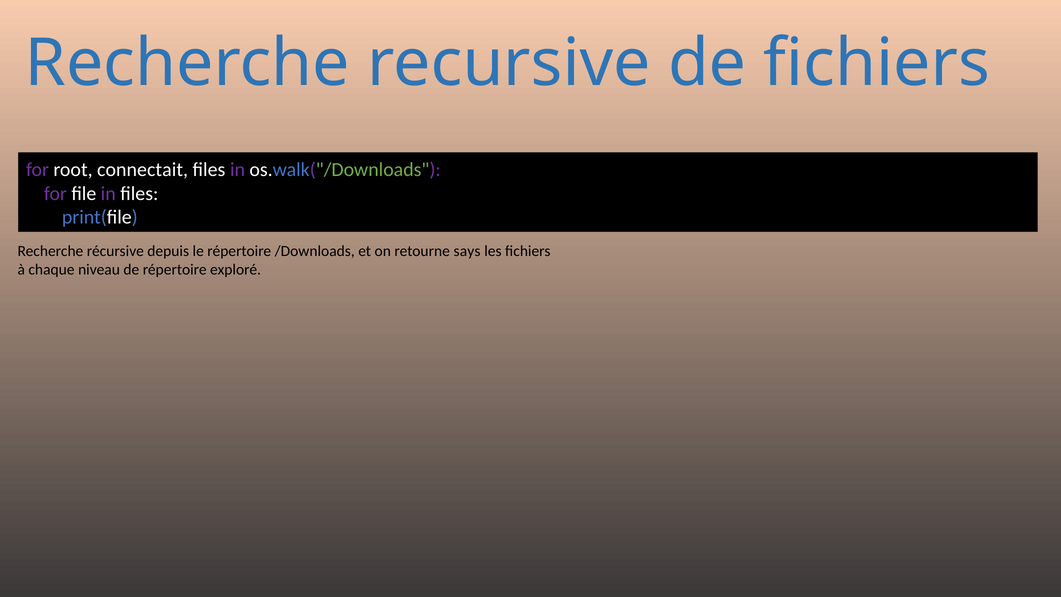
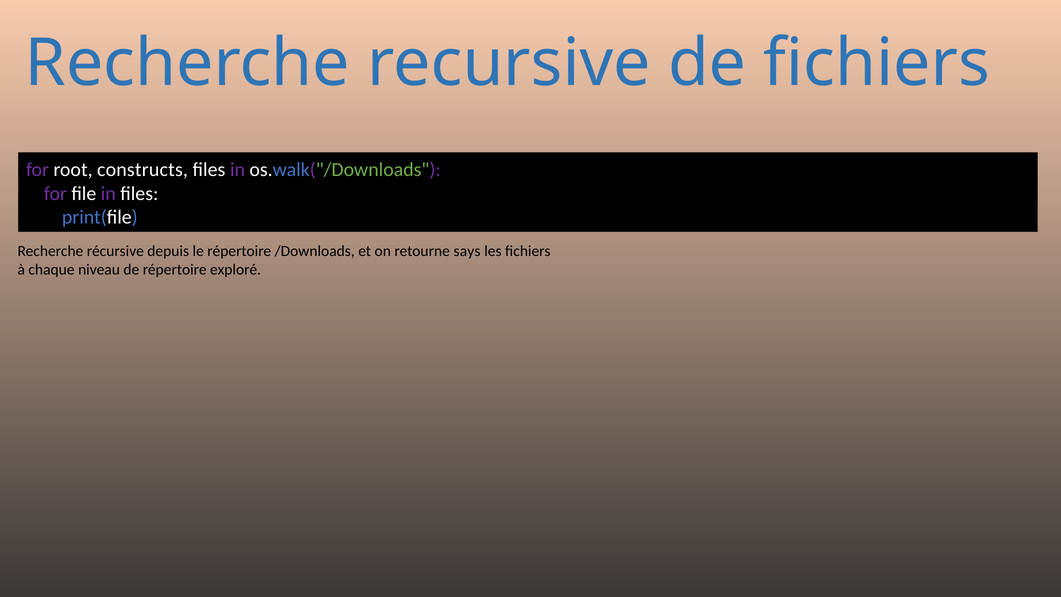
connectait: connectait -> constructs (143, 170)
